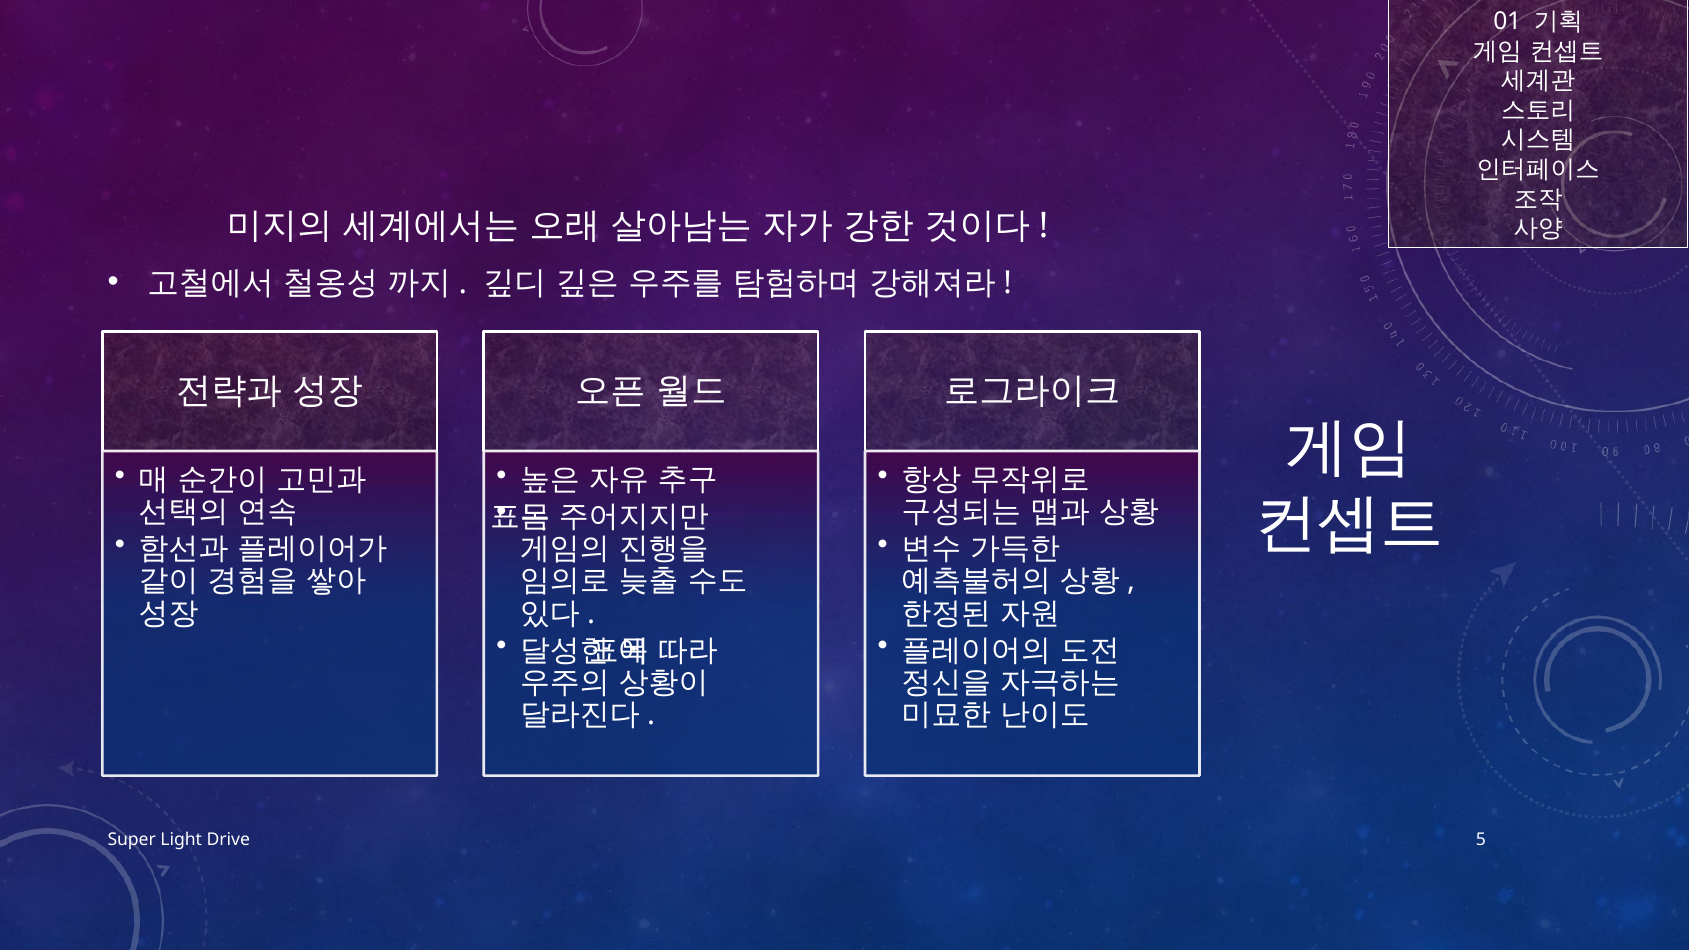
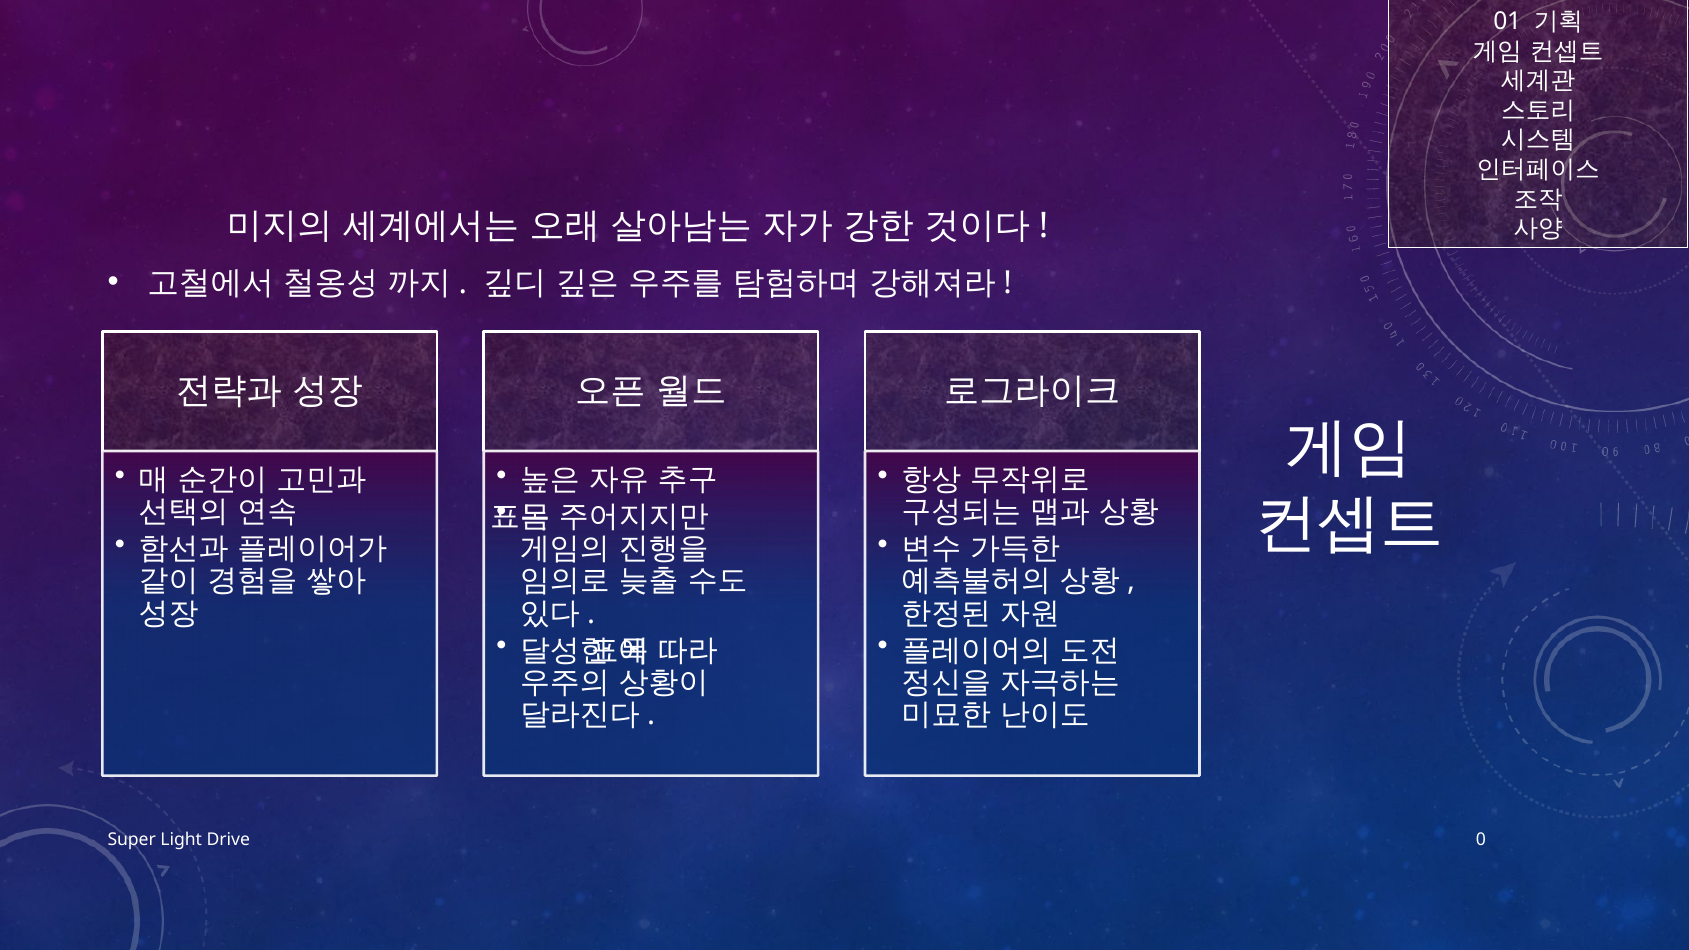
5: 5 -> 0 (1481, 839)
